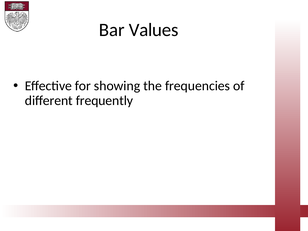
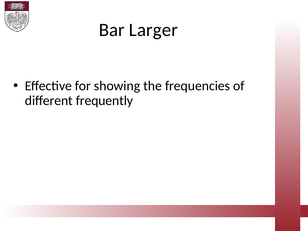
Values: Values -> Larger (153, 30)
